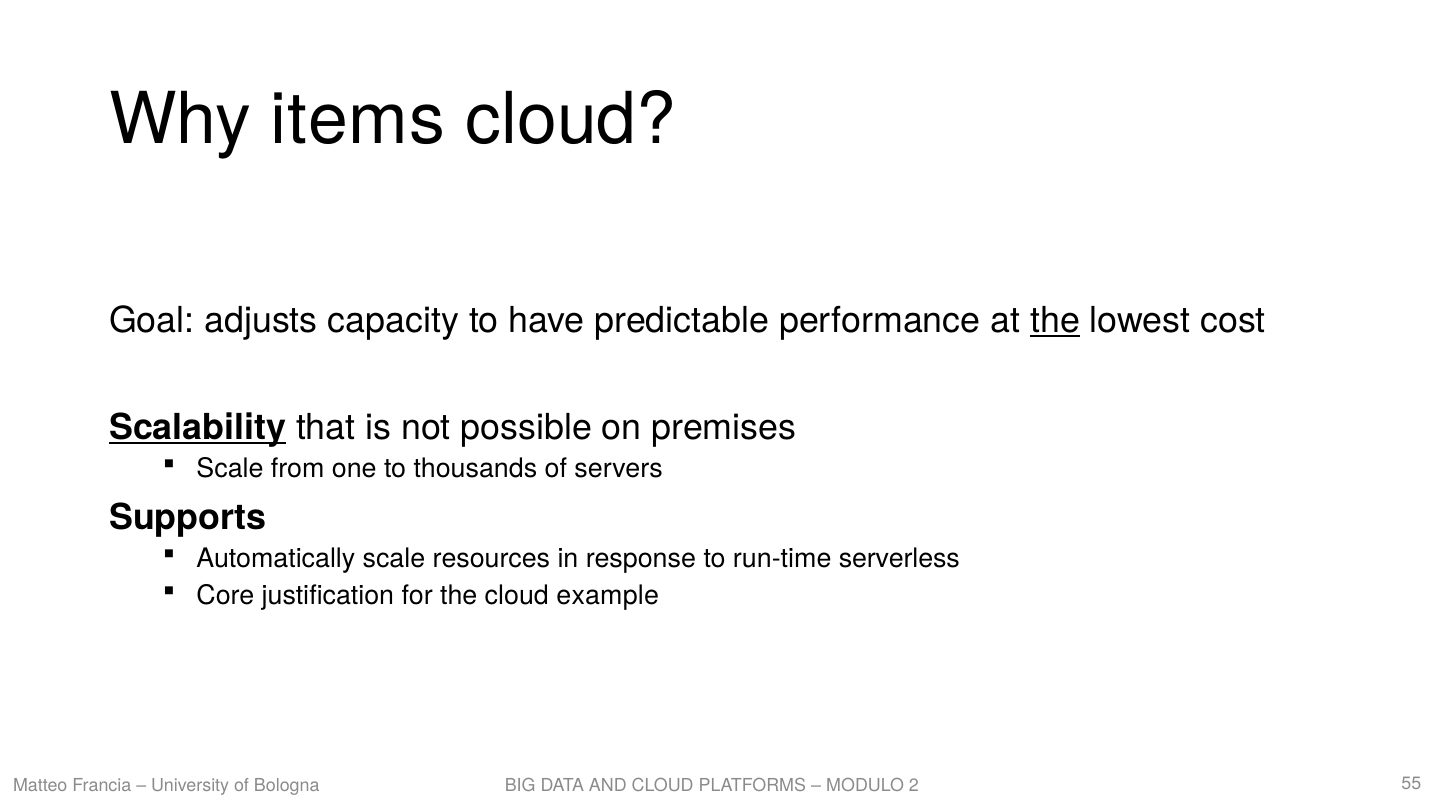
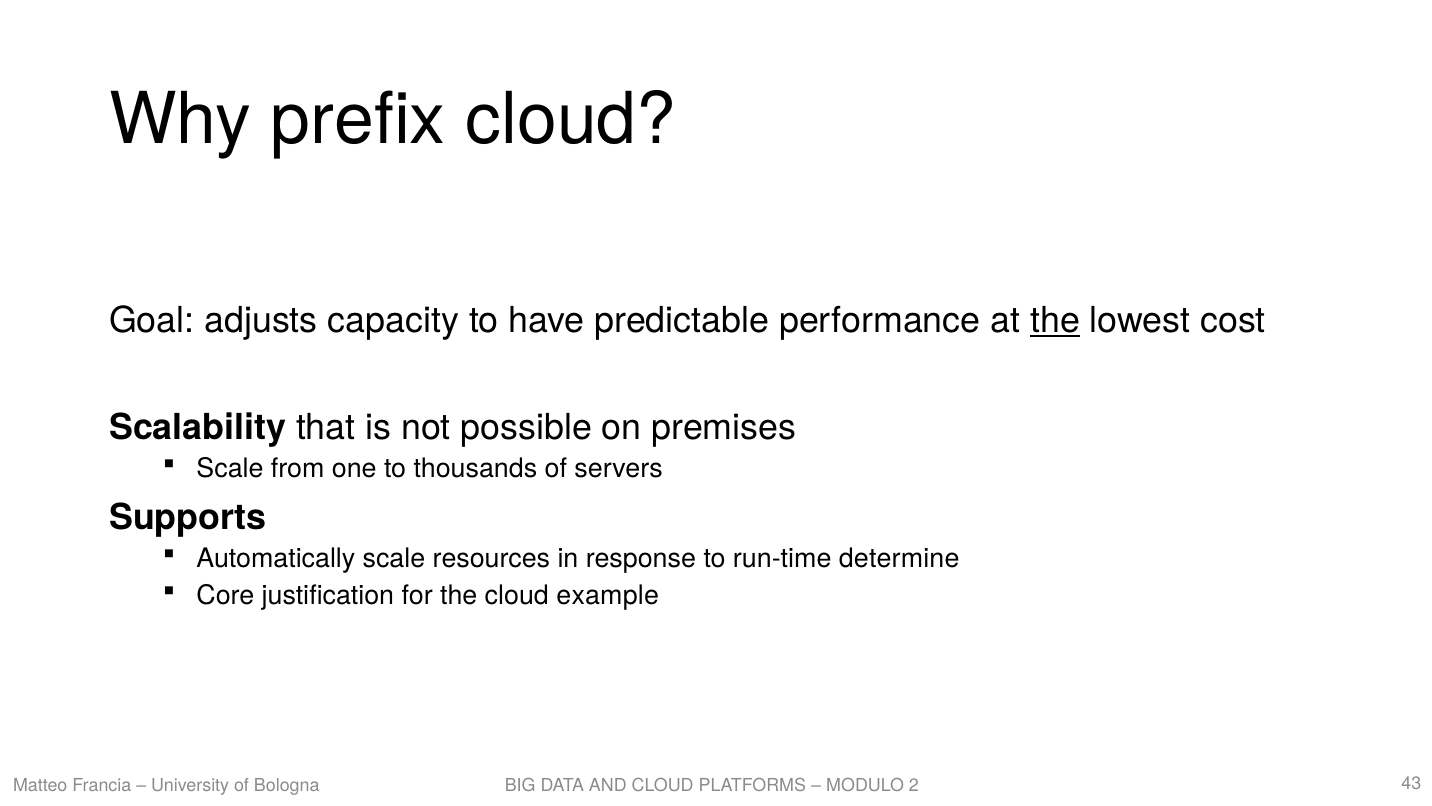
items: items -> prefix (358, 120)
Scalability underline: present -> none (198, 427)
serverless: serverless -> determine (899, 558)
55: 55 -> 43 (1411, 783)
